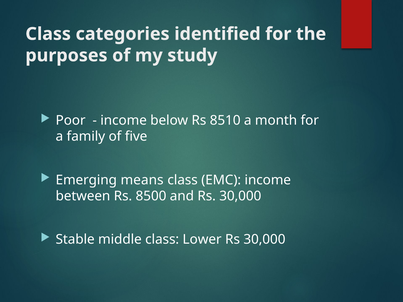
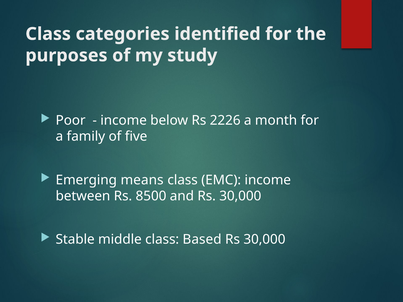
8510: 8510 -> 2226 (225, 121)
Lower: Lower -> Based (202, 240)
